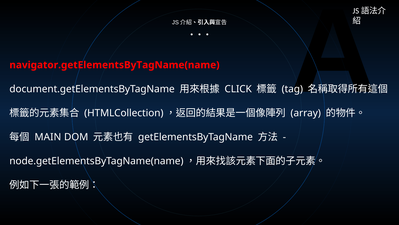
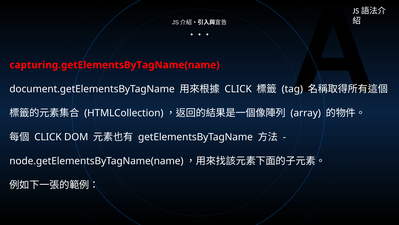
navigator.getElementsByTagName(name: navigator.getElementsByTagName(name -> capturing.getElementsByTagName(name (114, 65)
MAIN: MAIN -> CLICK (48, 137)
